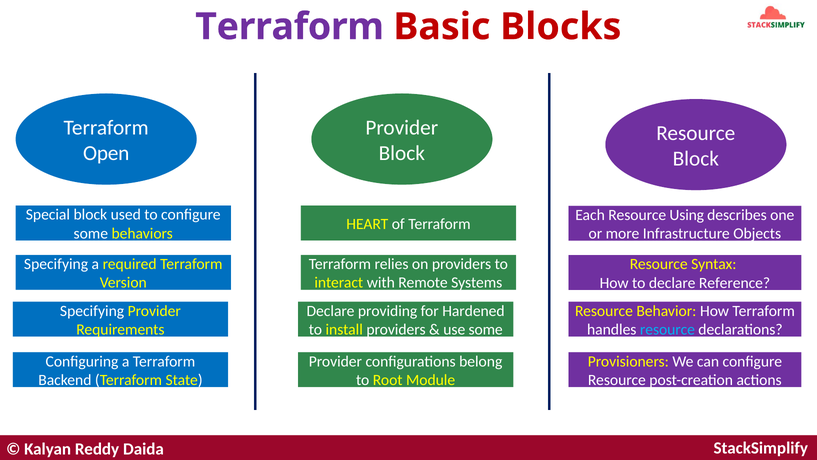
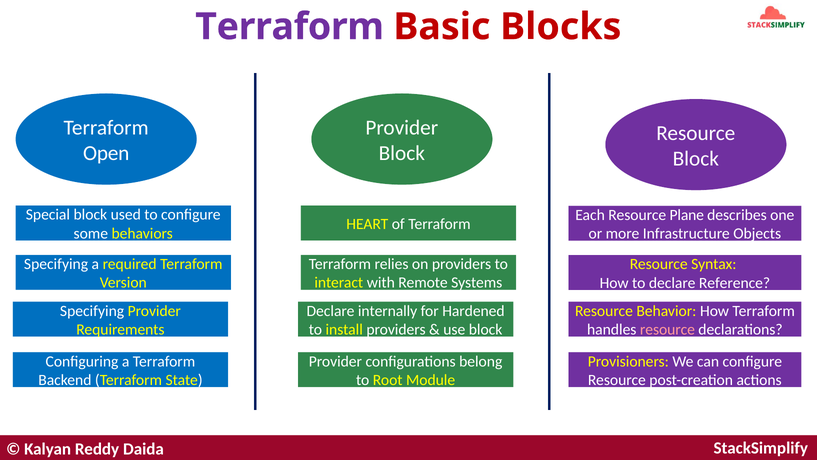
Using: Using -> Plane (687, 215)
providing: providing -> internally (388, 311)
use some: some -> block (486, 329)
resource colour: light blue -> pink (667, 329)
